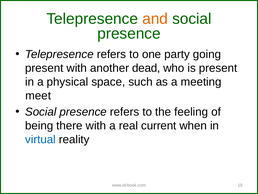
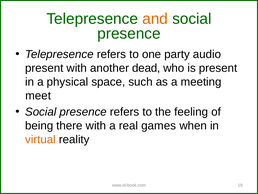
going: going -> audio (207, 54)
current: current -> games (159, 125)
virtual colour: blue -> orange (40, 139)
